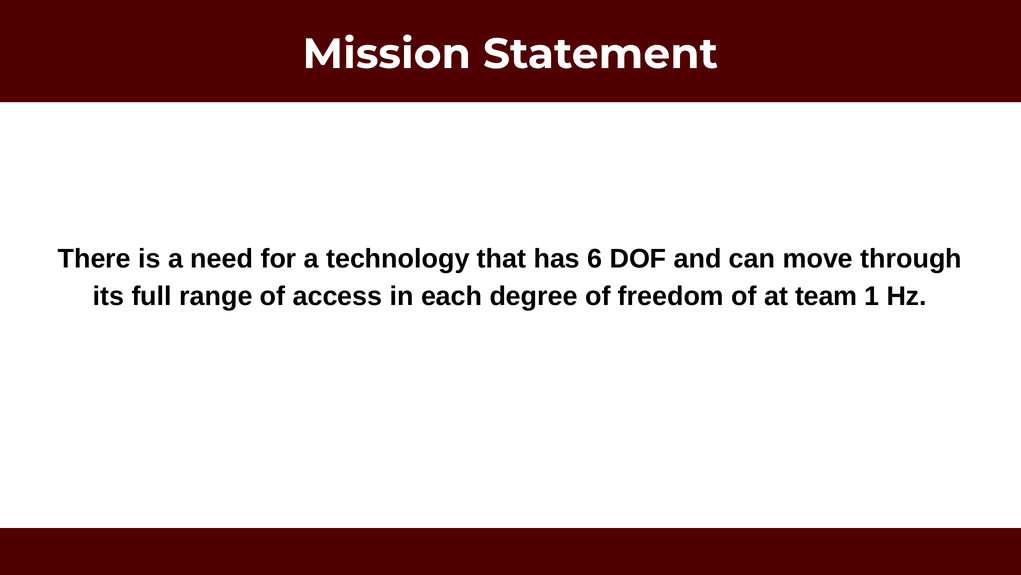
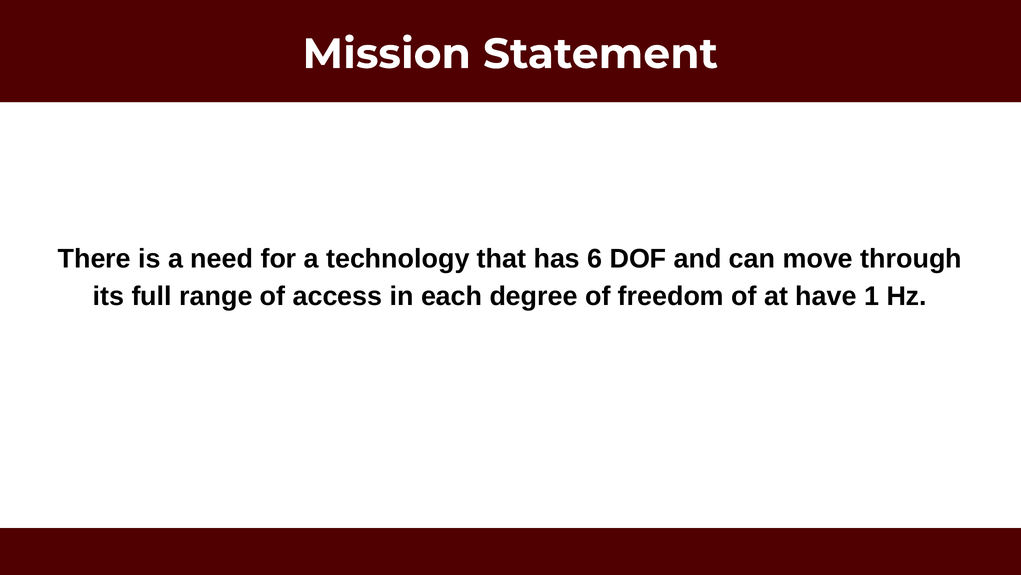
team: team -> have (826, 296)
